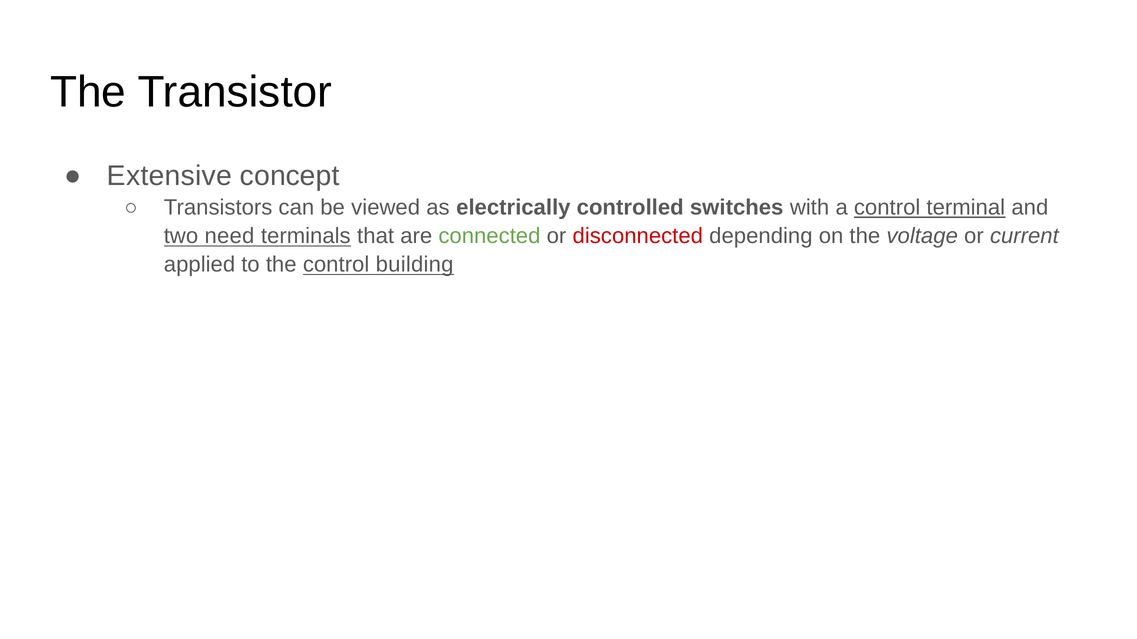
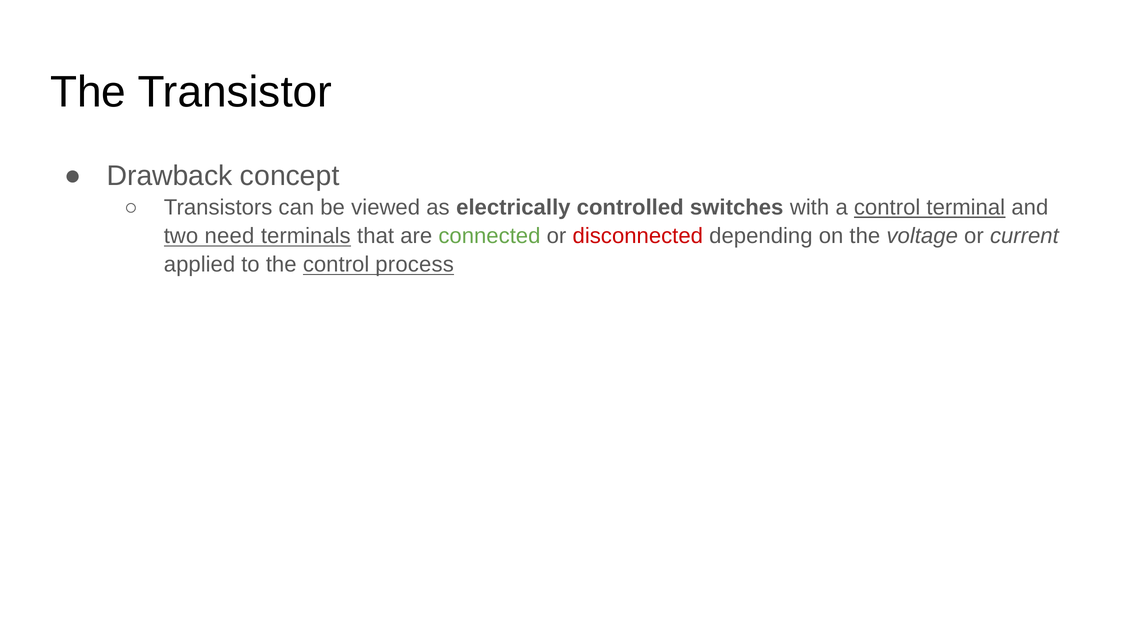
Extensive: Extensive -> Drawback (170, 176)
building: building -> process (415, 265)
